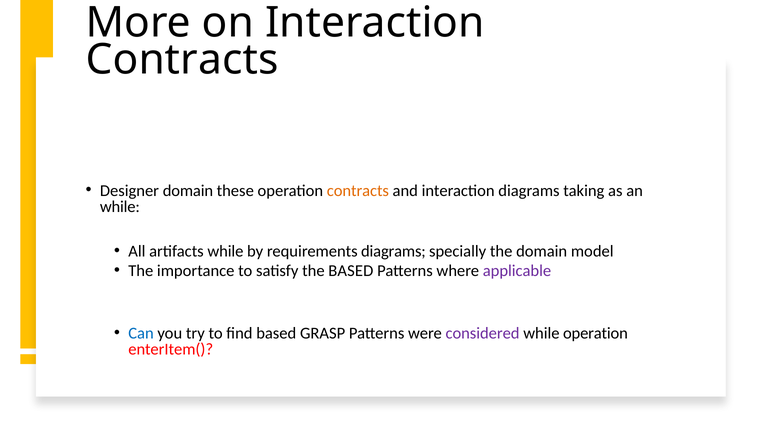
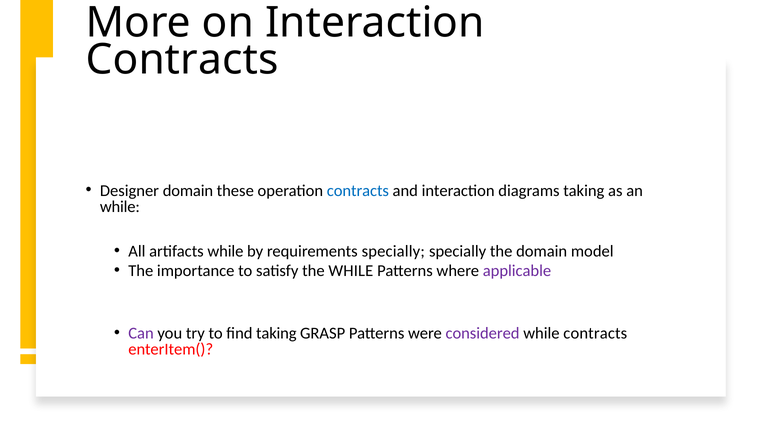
contracts colour: orange -> blue (358, 190)
requirements diagrams: diagrams -> specially (393, 251)
the BASED: BASED -> WHILE (351, 271)
Can colour: blue -> purple (141, 333)
find based: based -> taking (276, 333)
while operation: operation -> contracts (595, 333)
